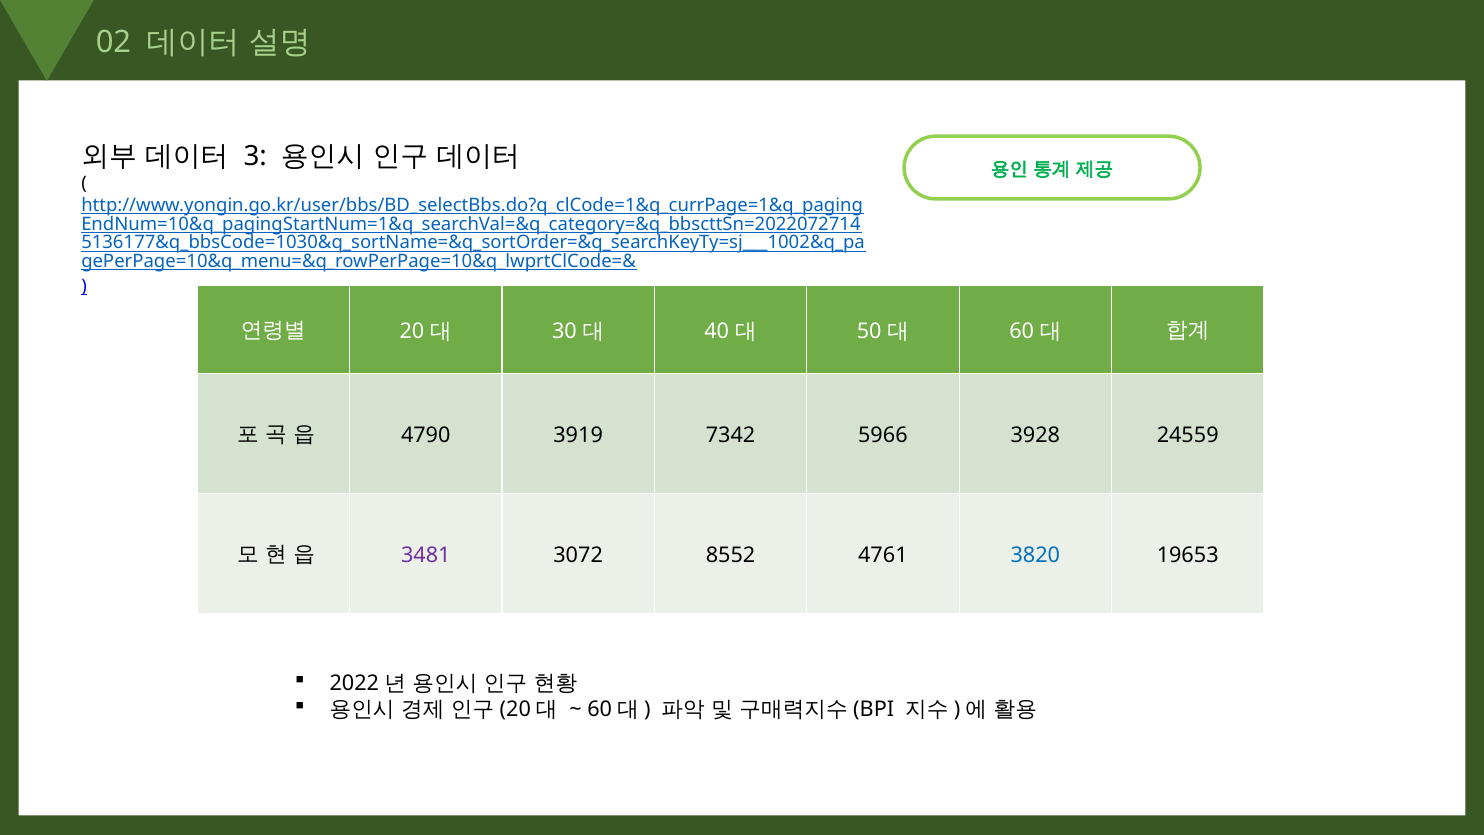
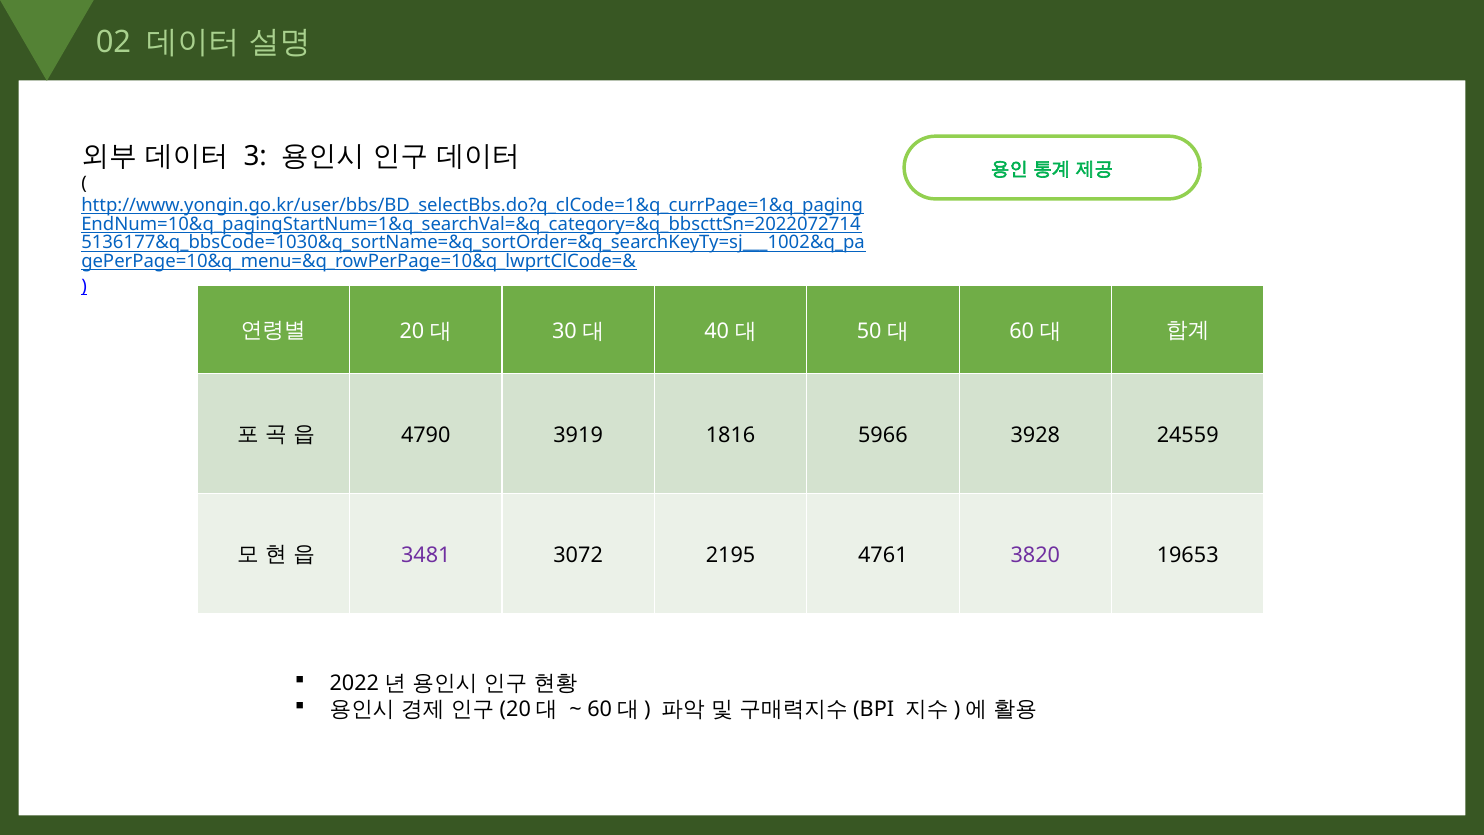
7342: 7342 -> 1816 (731, 435)
8552: 8552 -> 2195 (731, 556)
3820 colour: blue -> purple (1035, 556)
